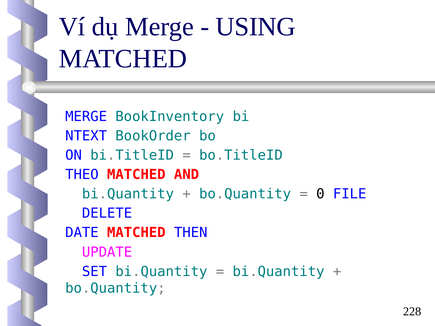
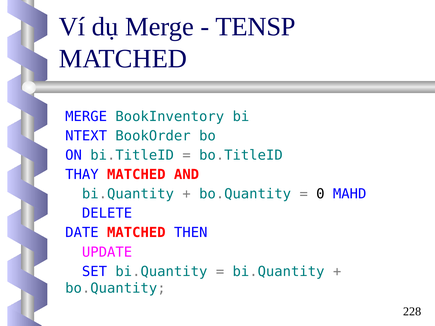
USING: USING -> TENSP (256, 27)
THEO: THEO -> THAY (82, 175)
FILE: FILE -> MAHD (350, 194)
